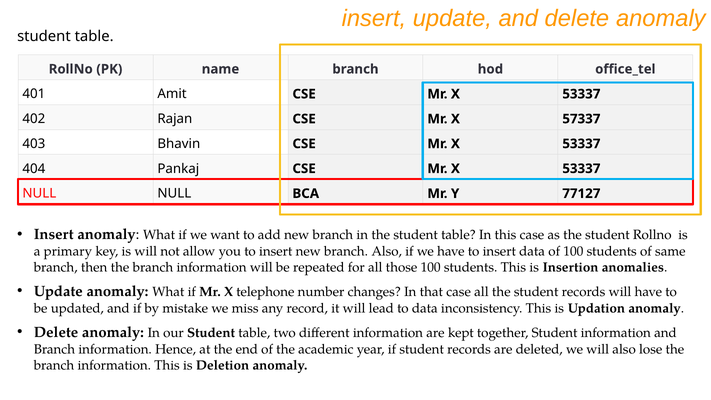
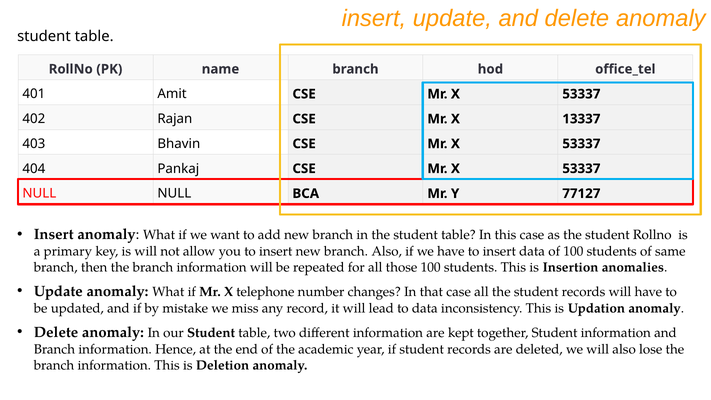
57337: 57337 -> 13337 (581, 119)
